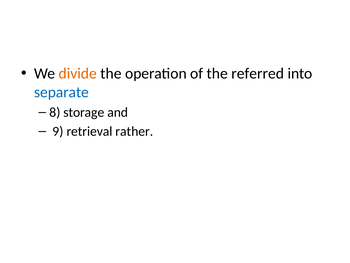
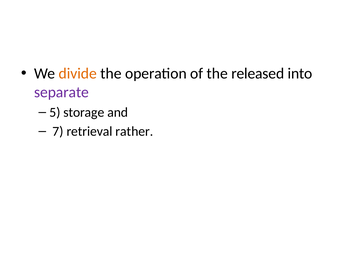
referred: referred -> released (258, 73)
separate colour: blue -> purple (62, 92)
8: 8 -> 5 (55, 112)
9: 9 -> 7 (58, 131)
